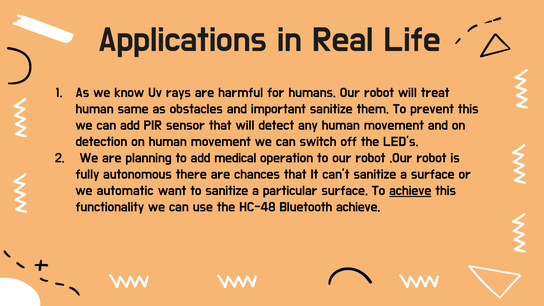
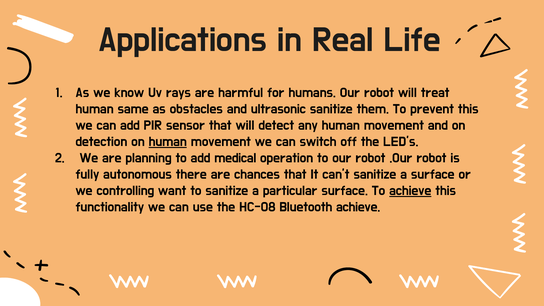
important: important -> ultrasonic (278, 109)
human underline: none -> present (168, 142)
automatic: automatic -> controlling (125, 191)
HC-48: HC-48 -> HC-08 (257, 207)
